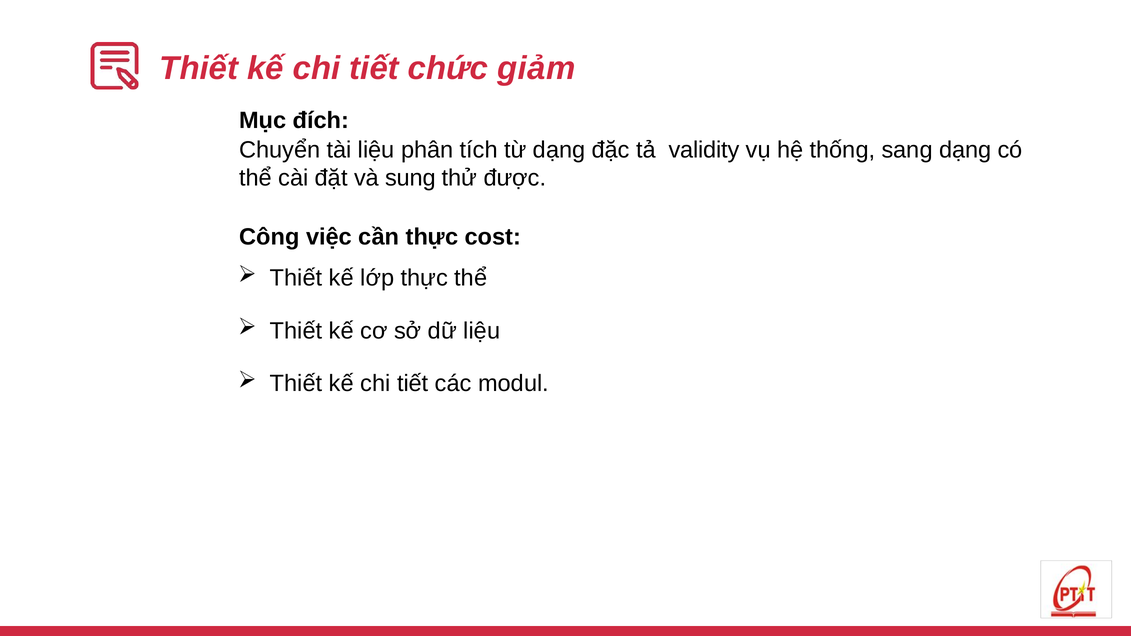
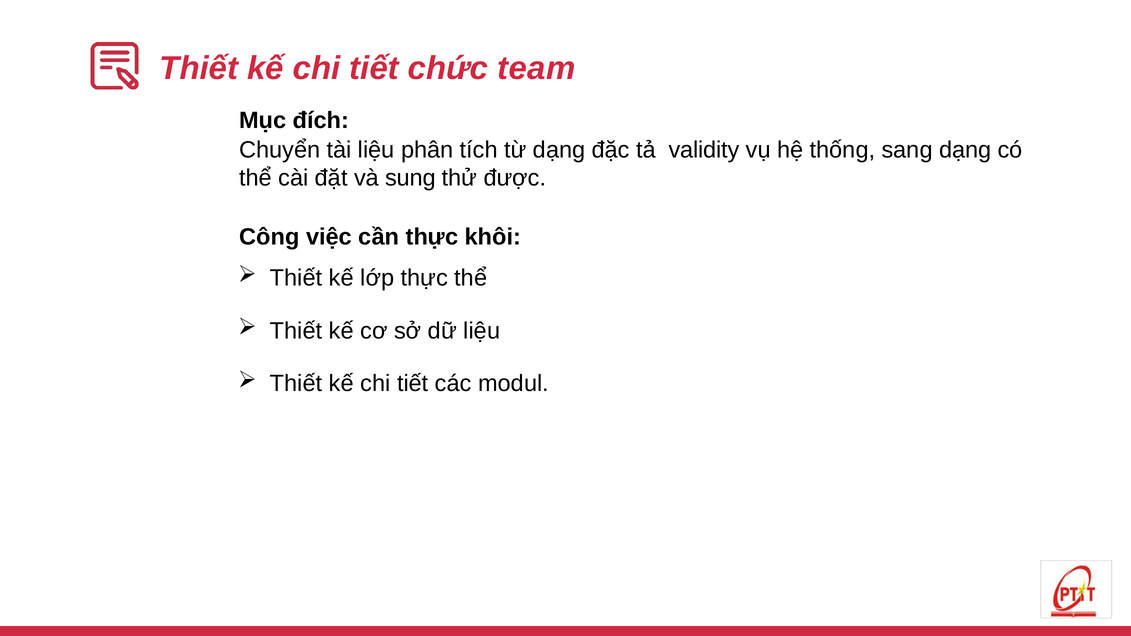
giảm: giảm -> team (536, 68)
cost: cost -> khôi (493, 237)
